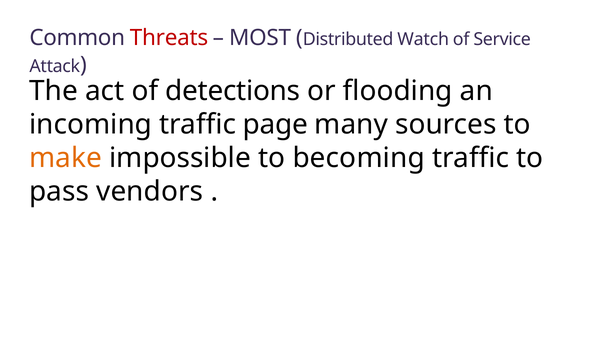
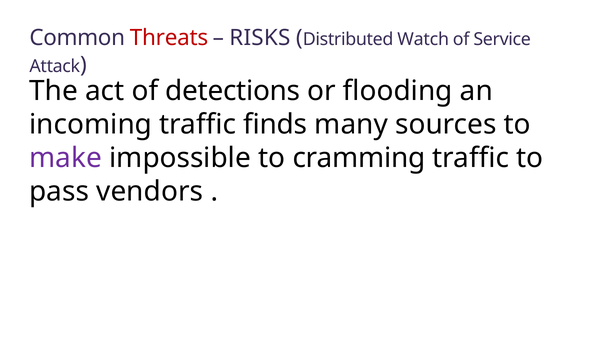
MOST: MOST -> RISKS (260, 38)
page: page -> finds (275, 124)
make colour: orange -> purple (66, 158)
becoming: becoming -> cramming (359, 158)
